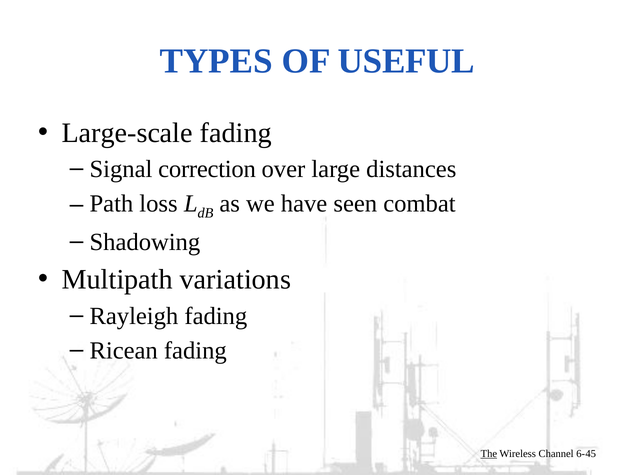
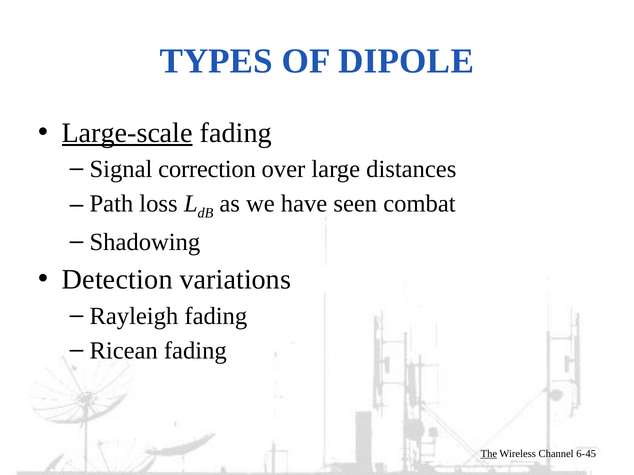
USEFUL: USEFUL -> DIPOLE (406, 61)
Large-scale underline: none -> present (127, 133)
Multipath: Multipath -> Detection (117, 280)
